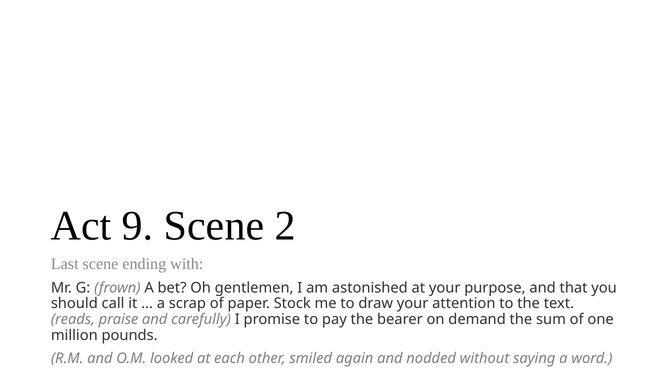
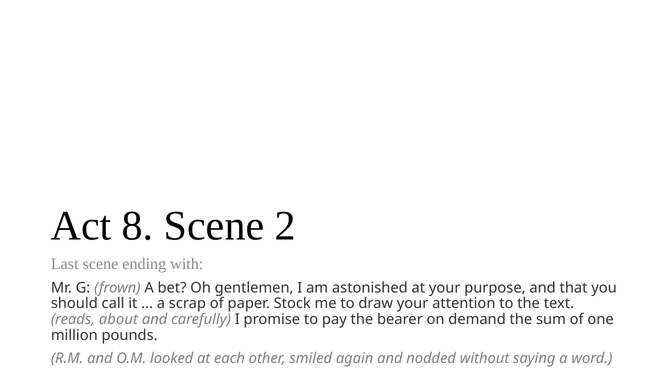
9: 9 -> 8 (138, 226)
praise: praise -> about (118, 319)
